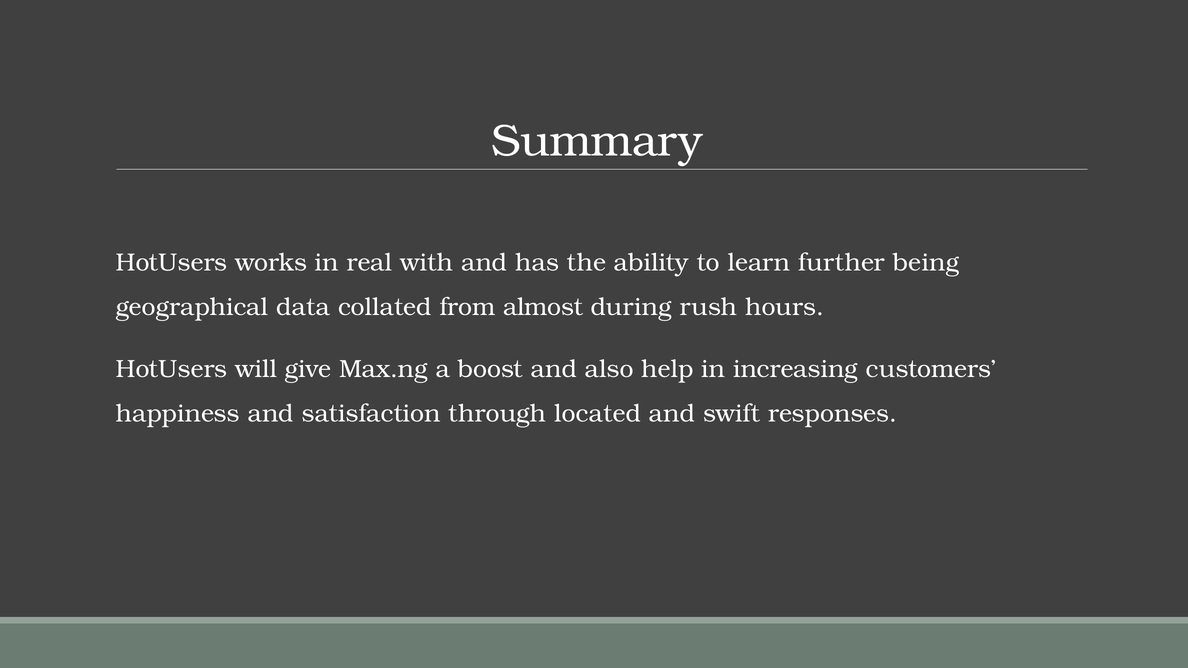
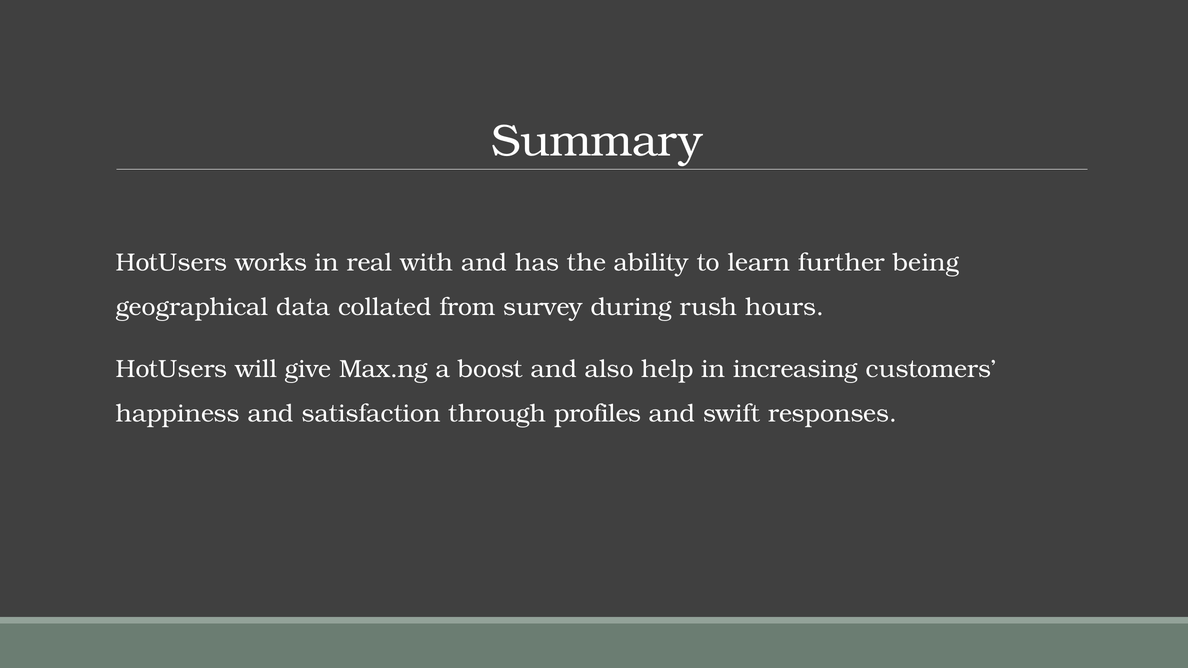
almost: almost -> survey (543, 307)
located: located -> profiles (598, 414)
